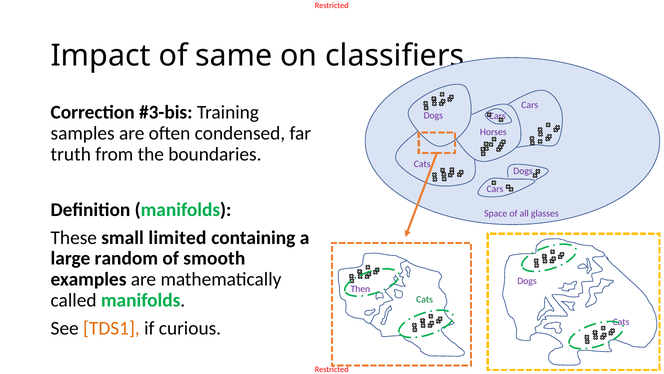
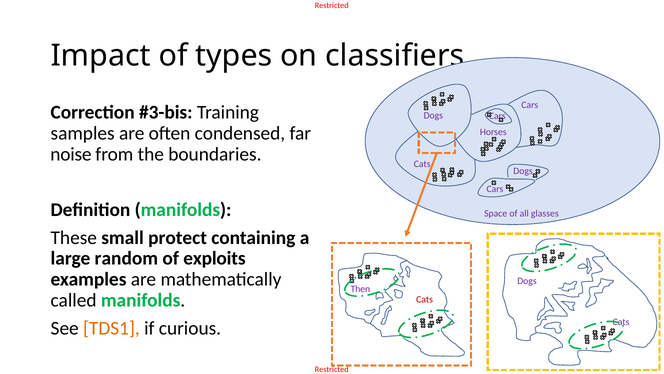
same: same -> types (234, 56)
truth: truth -> noise (71, 154)
limited: limited -> protect (178, 237)
smooth: smooth -> exploits (214, 258)
Cats colour: green -> red (425, 299)
